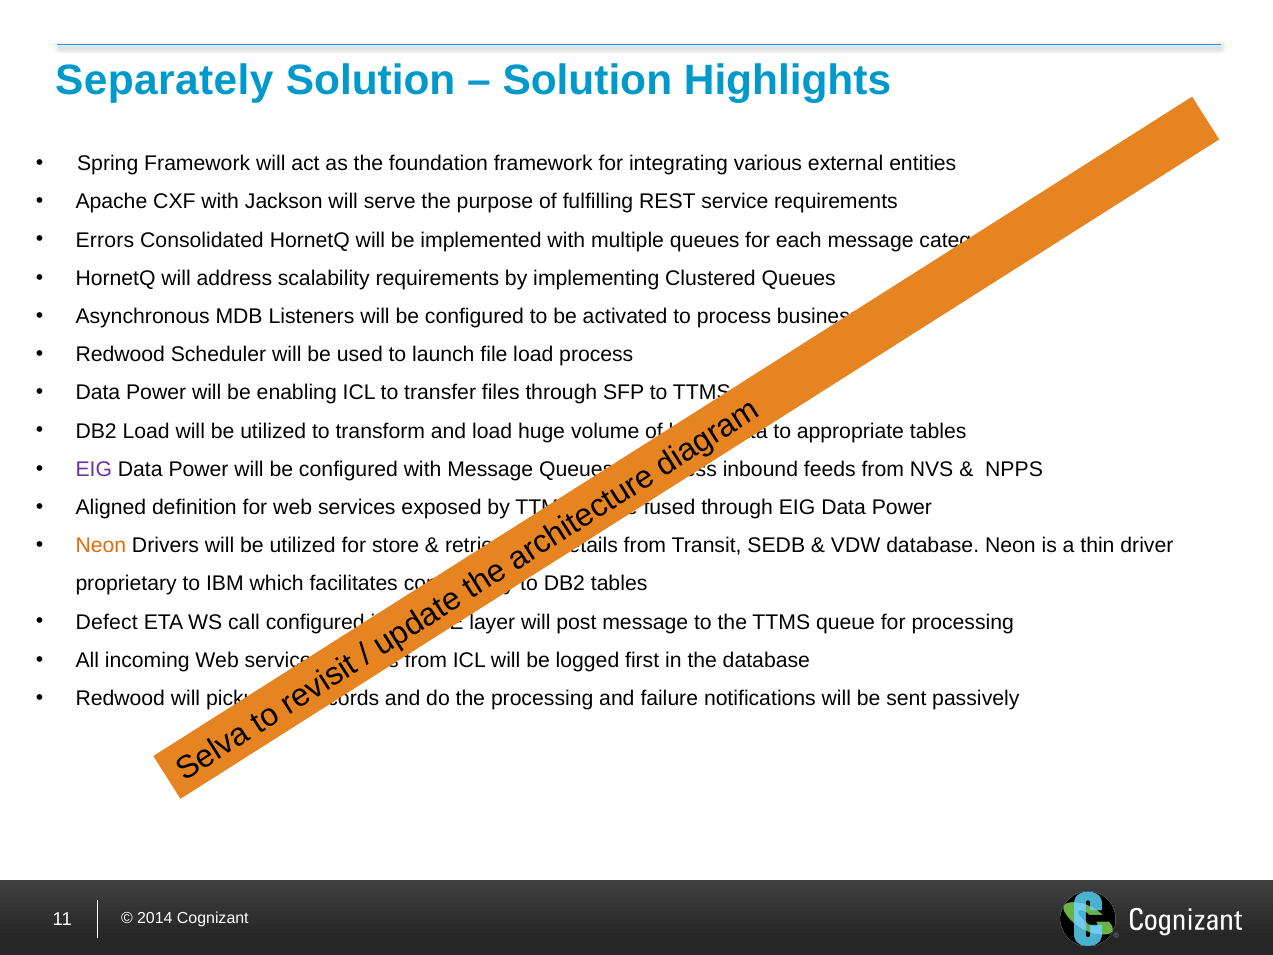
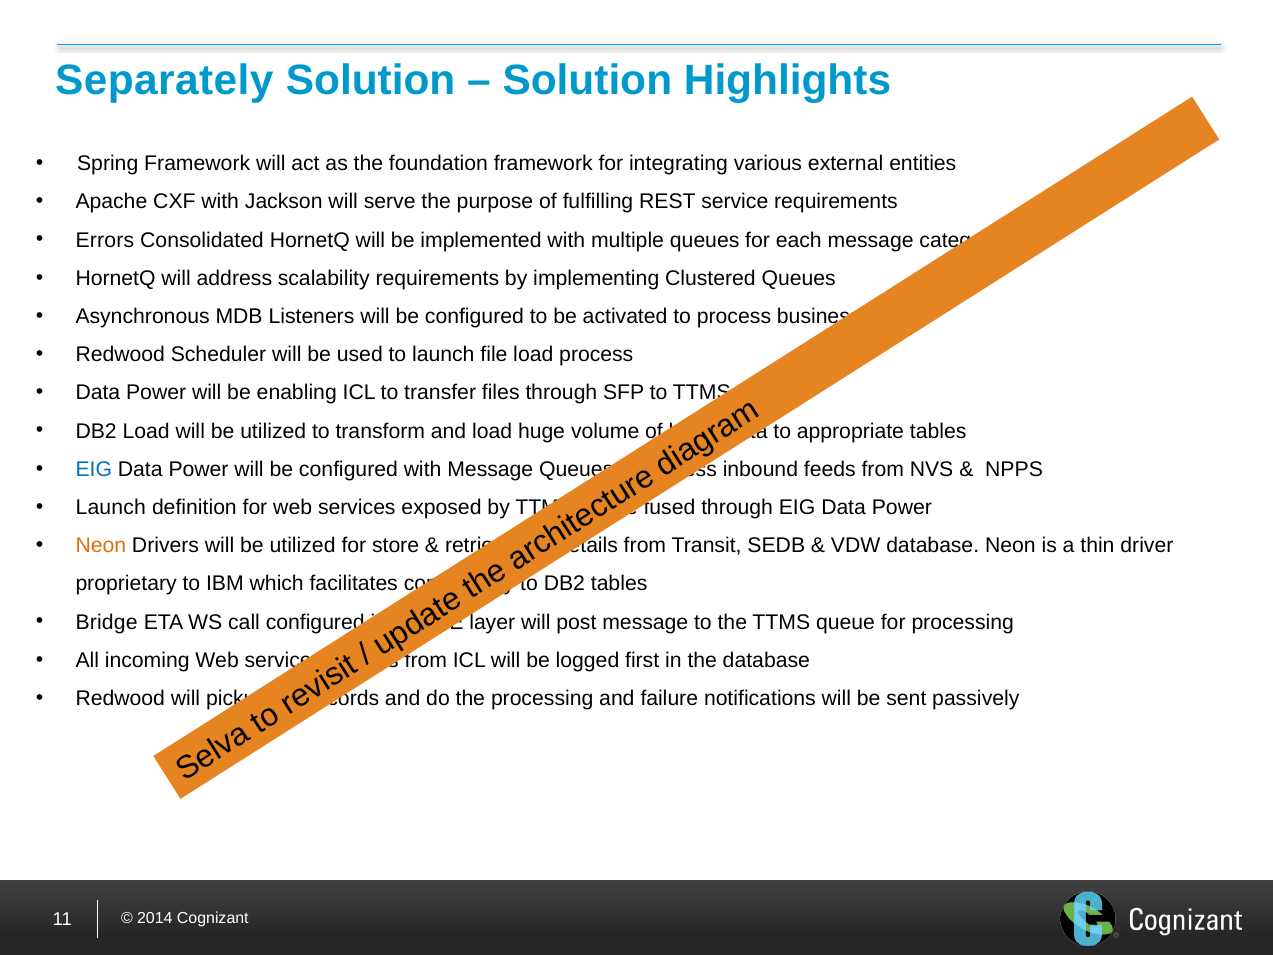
EIG colour: purple -> blue (94, 469)
Aligned: Aligned -> Launch (111, 507)
Defect: Defect -> Bridge (107, 622)
